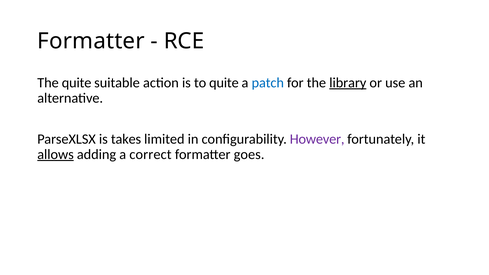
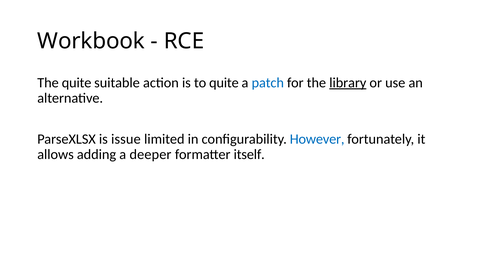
Formatter: Formatter -> Workbook (91, 41)
takes: takes -> issue (126, 139)
However colour: purple -> blue (317, 139)
allows underline: present -> none (56, 154)
correct: correct -> deeper (150, 154)
goes: goes -> itself (249, 154)
